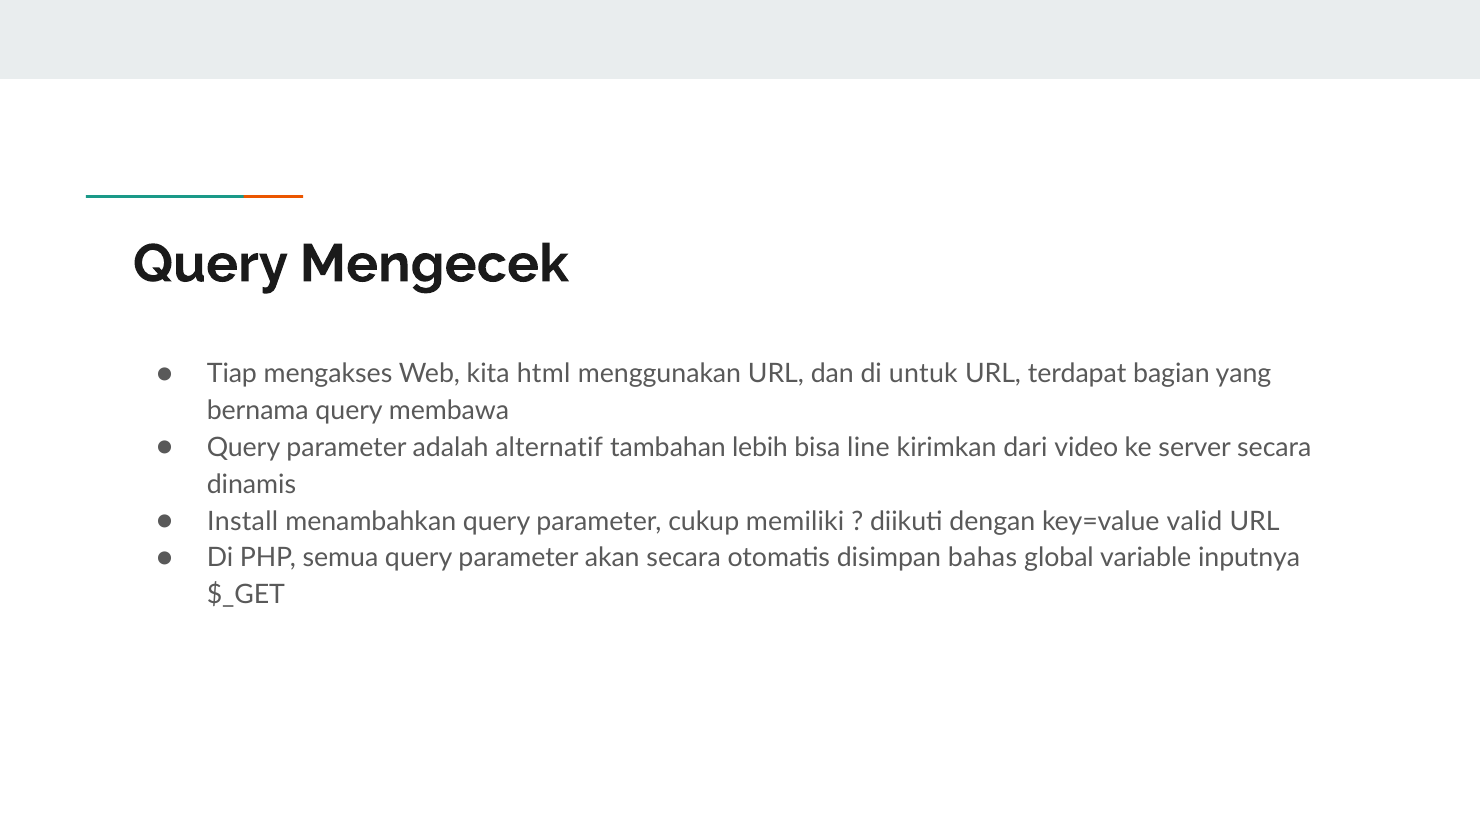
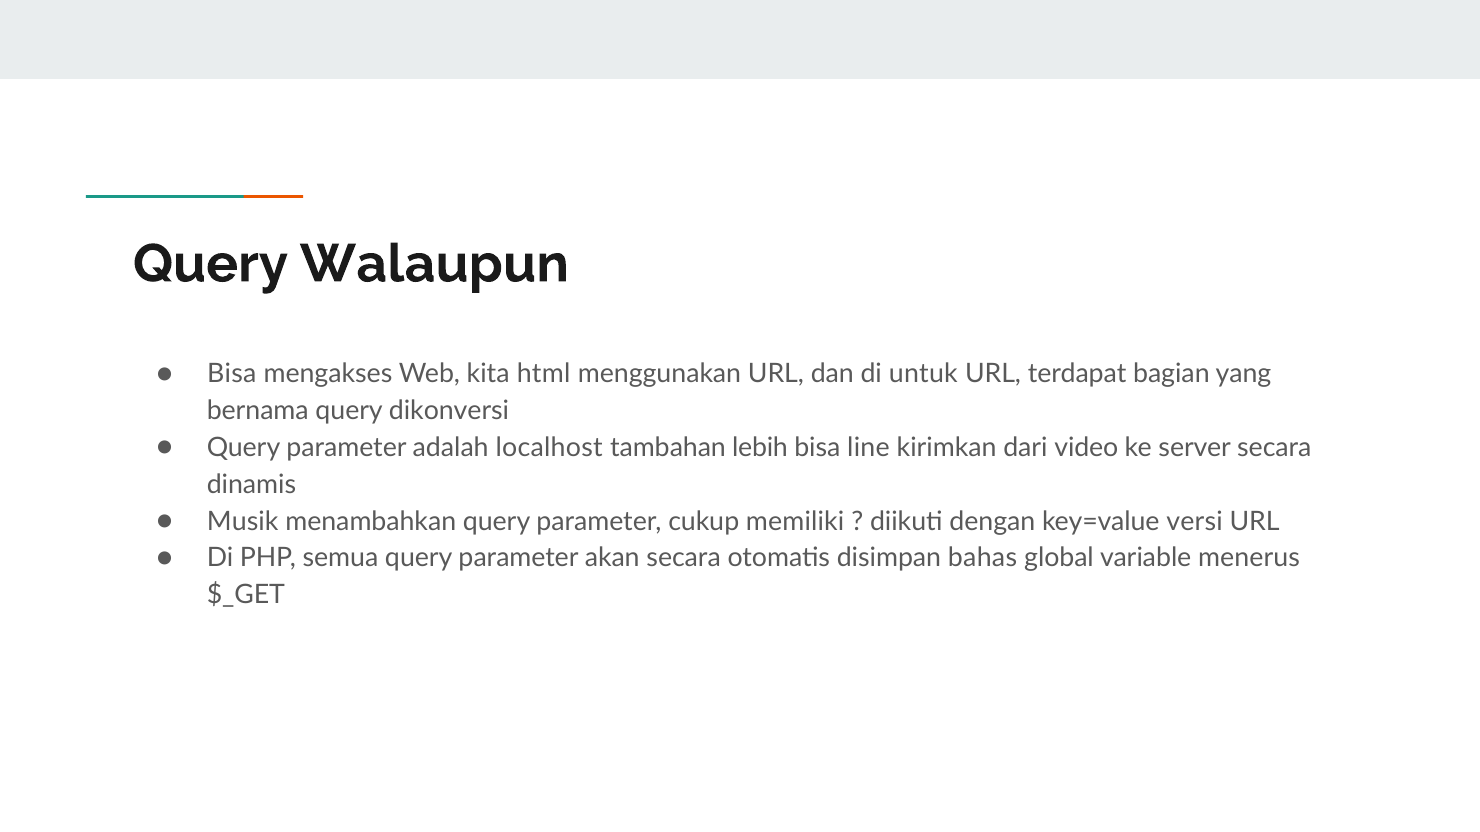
Mengecek: Mengecek -> Walaupun (434, 264)
Tiap: Tiap -> Bisa (232, 374)
membawa: membawa -> dikonversi (449, 411)
alternatif: alternatif -> localhost (549, 448)
Install: Install -> Musik (243, 522)
valid: valid -> versi (1195, 522)
inputnya: inputnya -> menerus (1249, 558)
